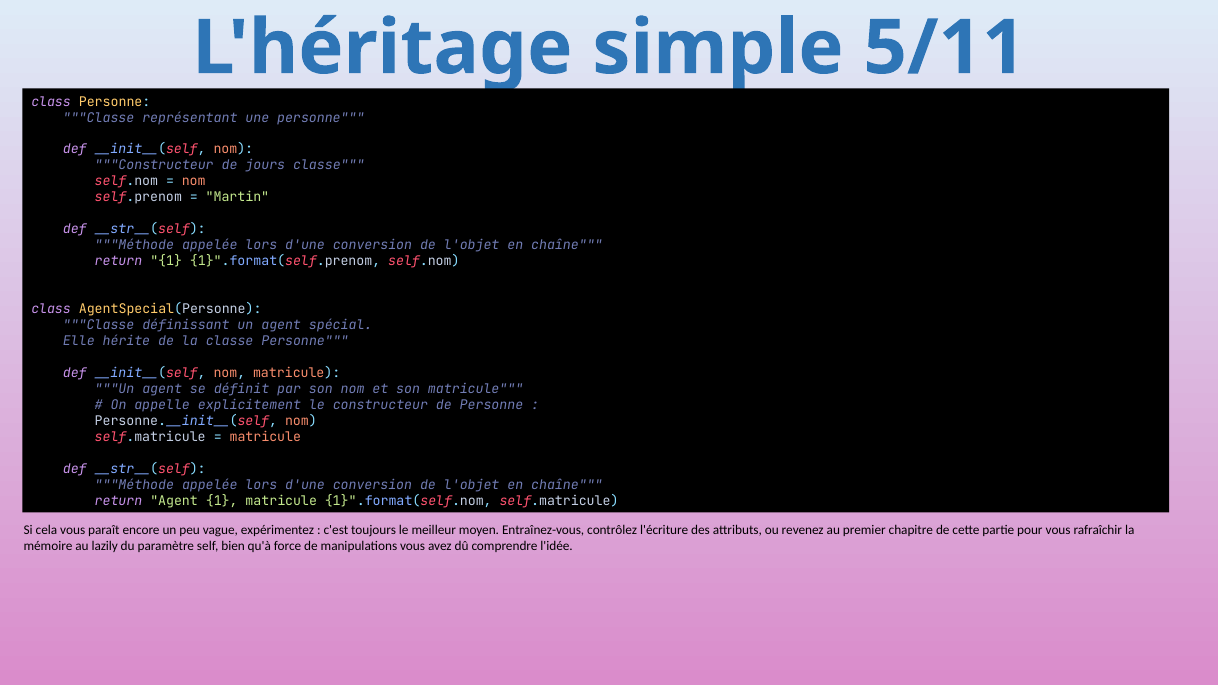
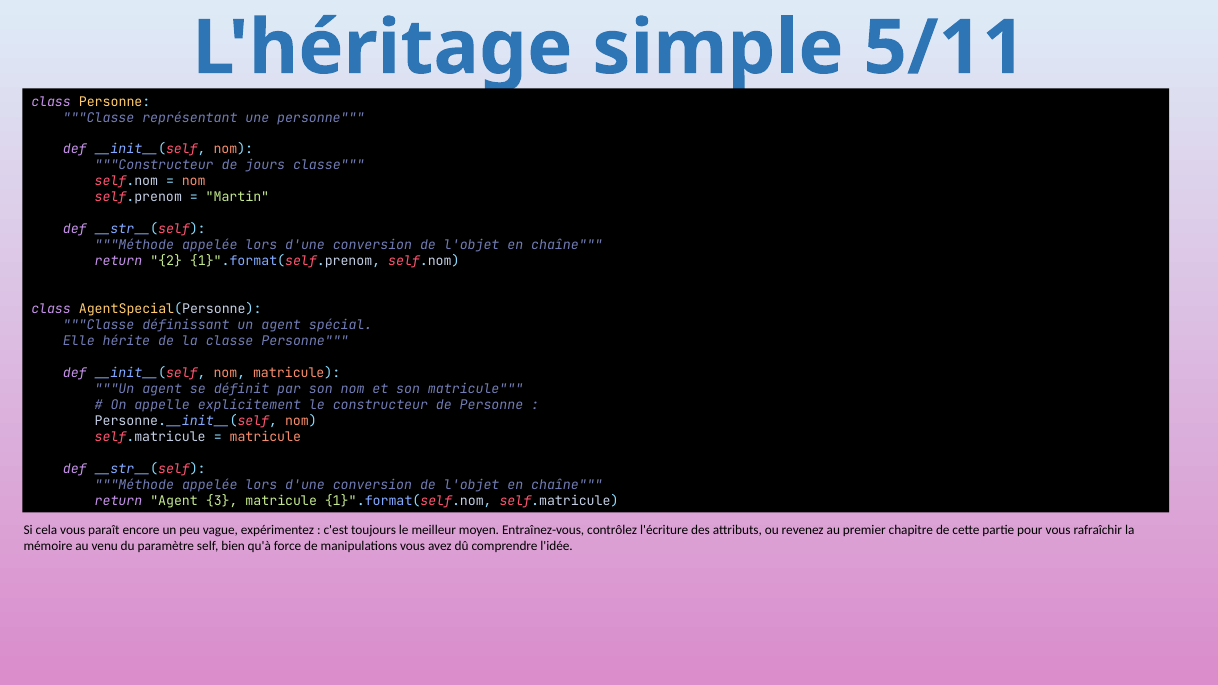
return 1: 1 -> 2 (166, 261)
Agent 1: 1 -> 3 (222, 501)
lazily: lazily -> venu (105, 547)
